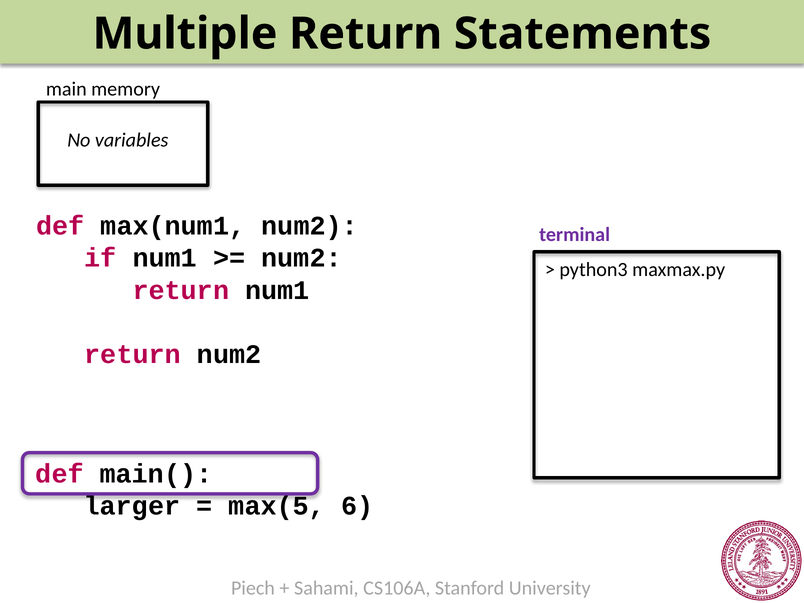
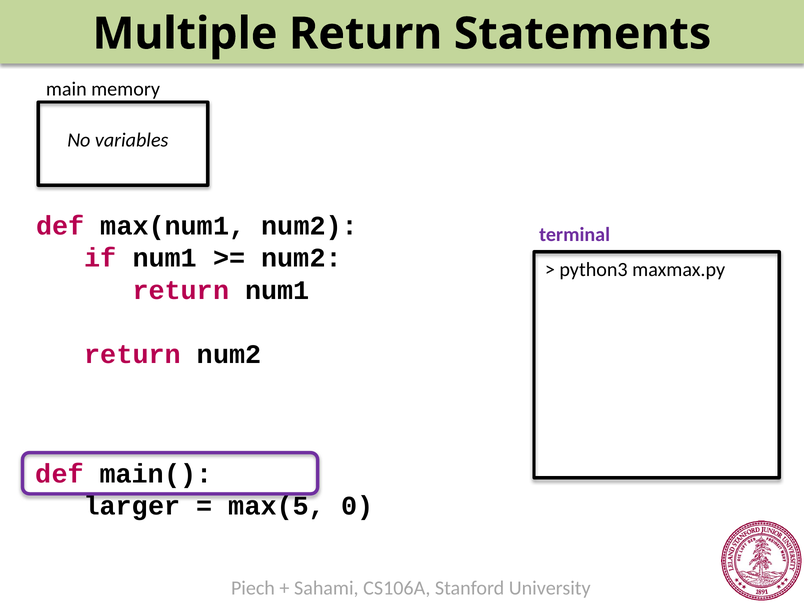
6: 6 -> 0 (357, 506)
